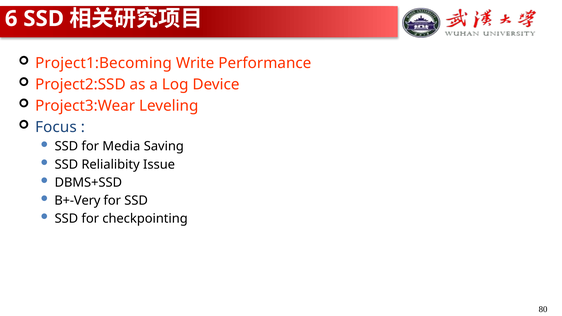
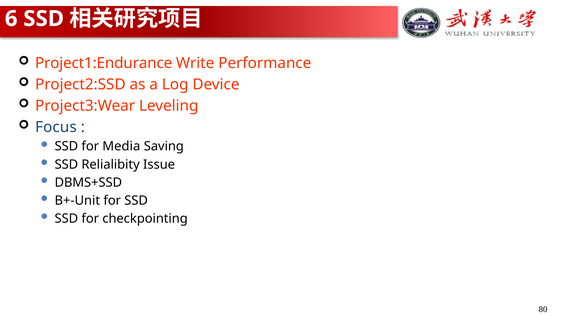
Project1:Becoming: Project1:Becoming -> Project1:Endurance (104, 63)
B+-Very: B+-Very -> B+-Unit (77, 201)
